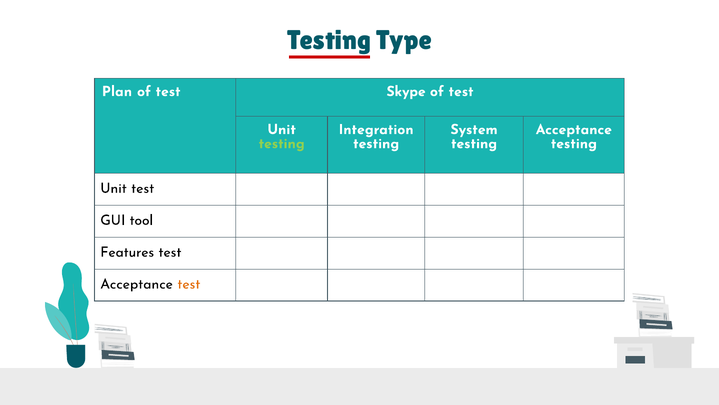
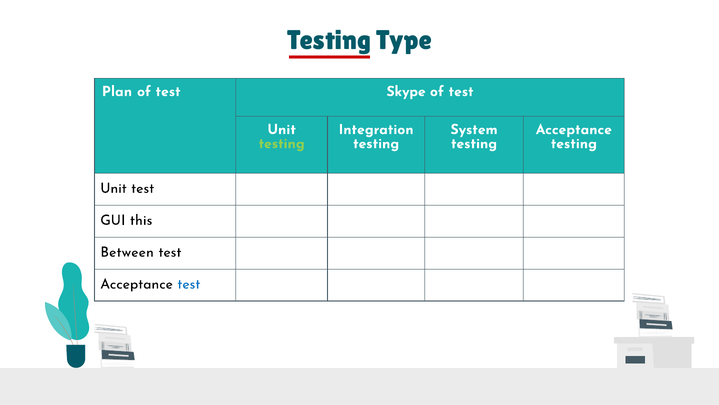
tool: tool -> this (141, 220)
Features: Features -> Between (127, 252)
test colour: orange -> blue (189, 284)
